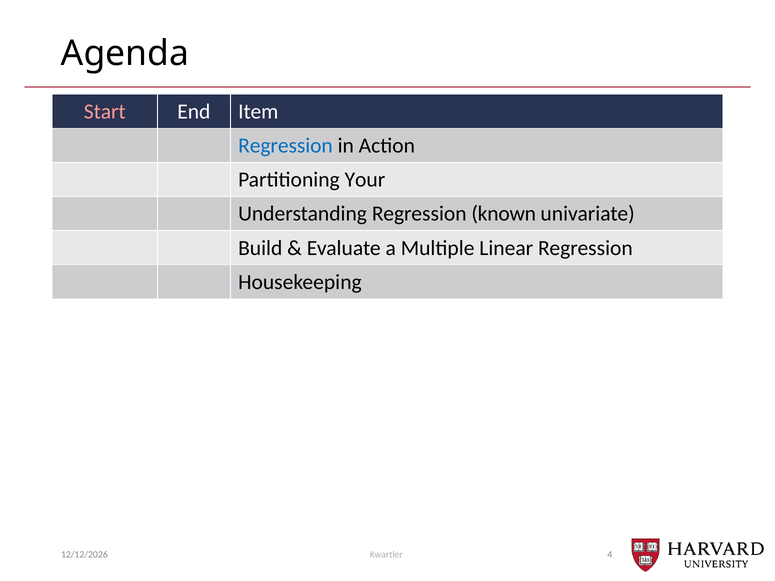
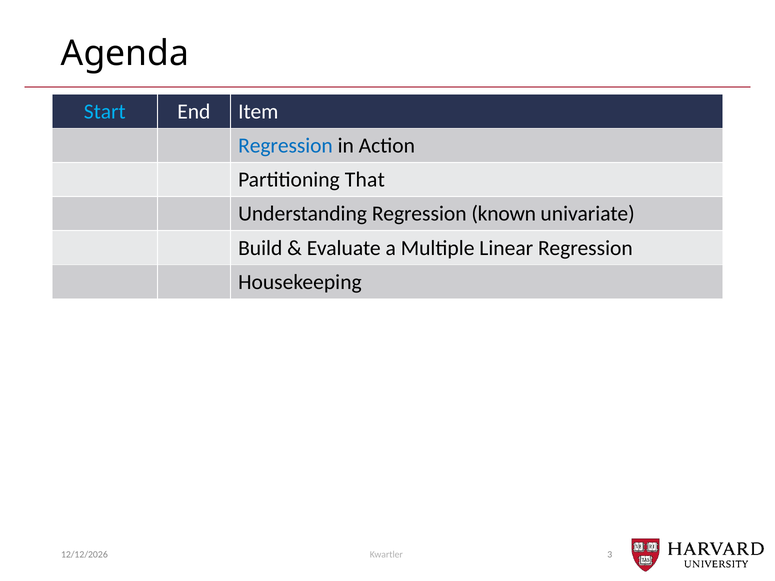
Start colour: pink -> light blue (105, 111)
Your: Your -> That (365, 180)
4: 4 -> 3 (610, 555)
